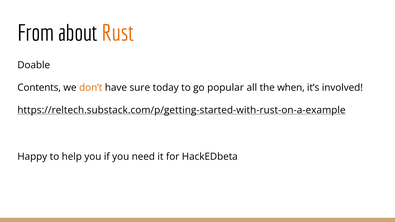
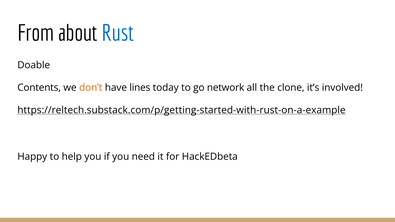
Rust colour: orange -> blue (118, 33)
sure: sure -> lines (140, 88)
popular: popular -> network (226, 88)
when: when -> clone (291, 88)
